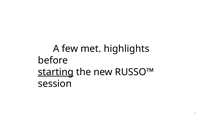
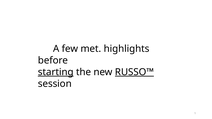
RUSSO™ underline: none -> present (134, 72)
